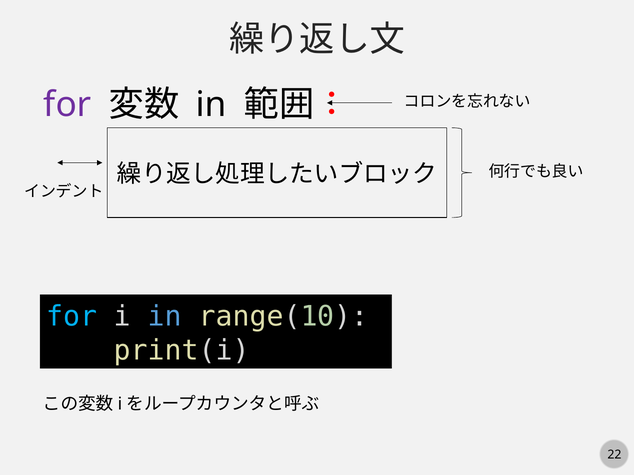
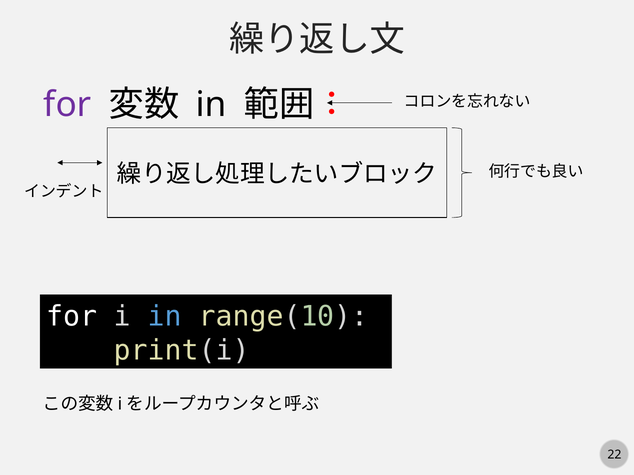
for colour: light blue -> white (72, 317)
